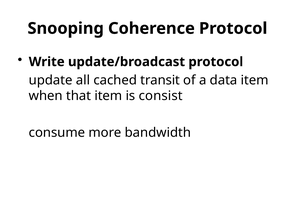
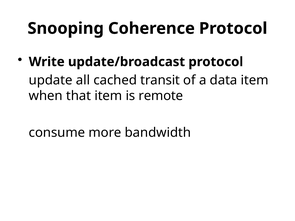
consist: consist -> remote (161, 96)
